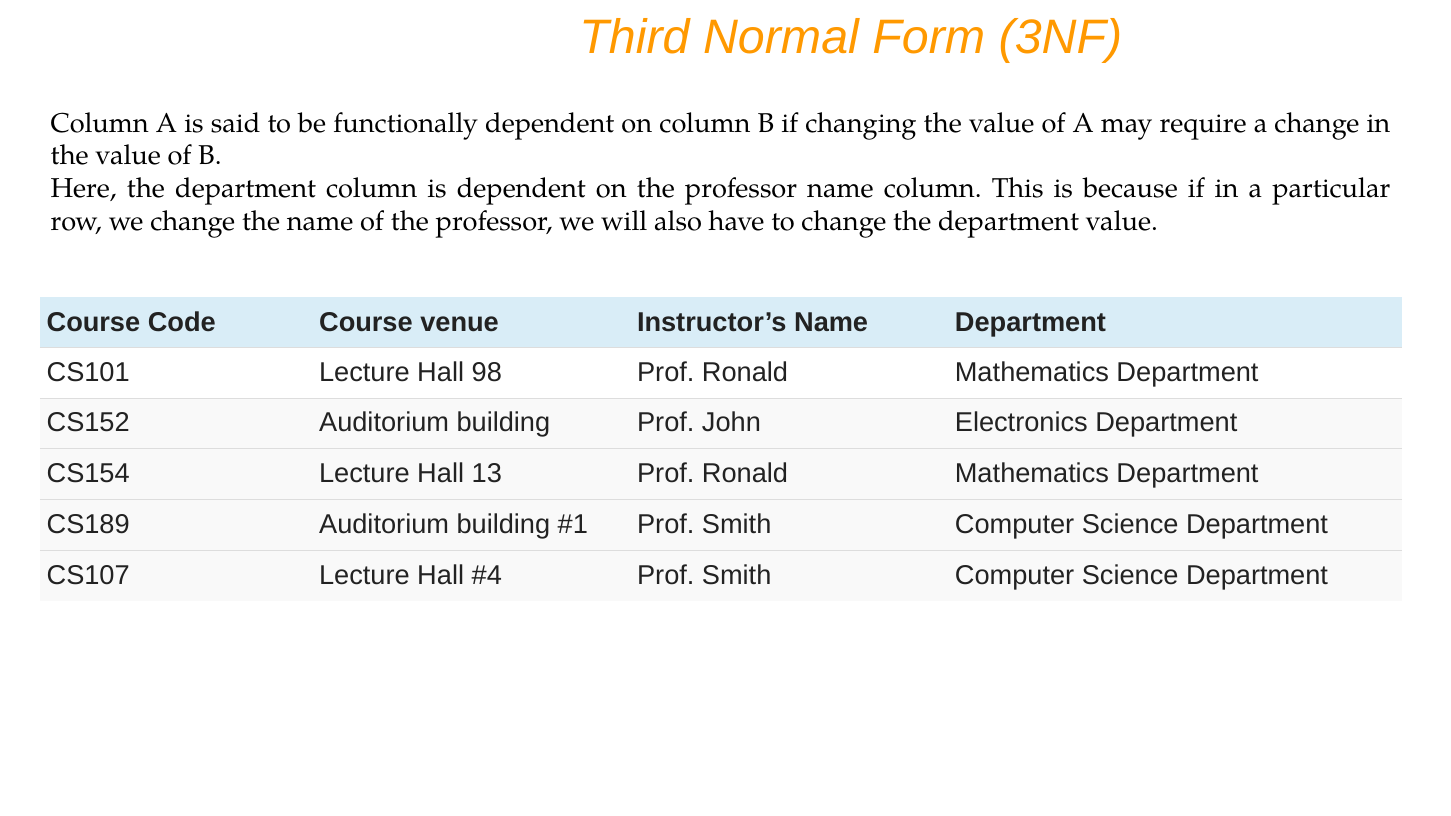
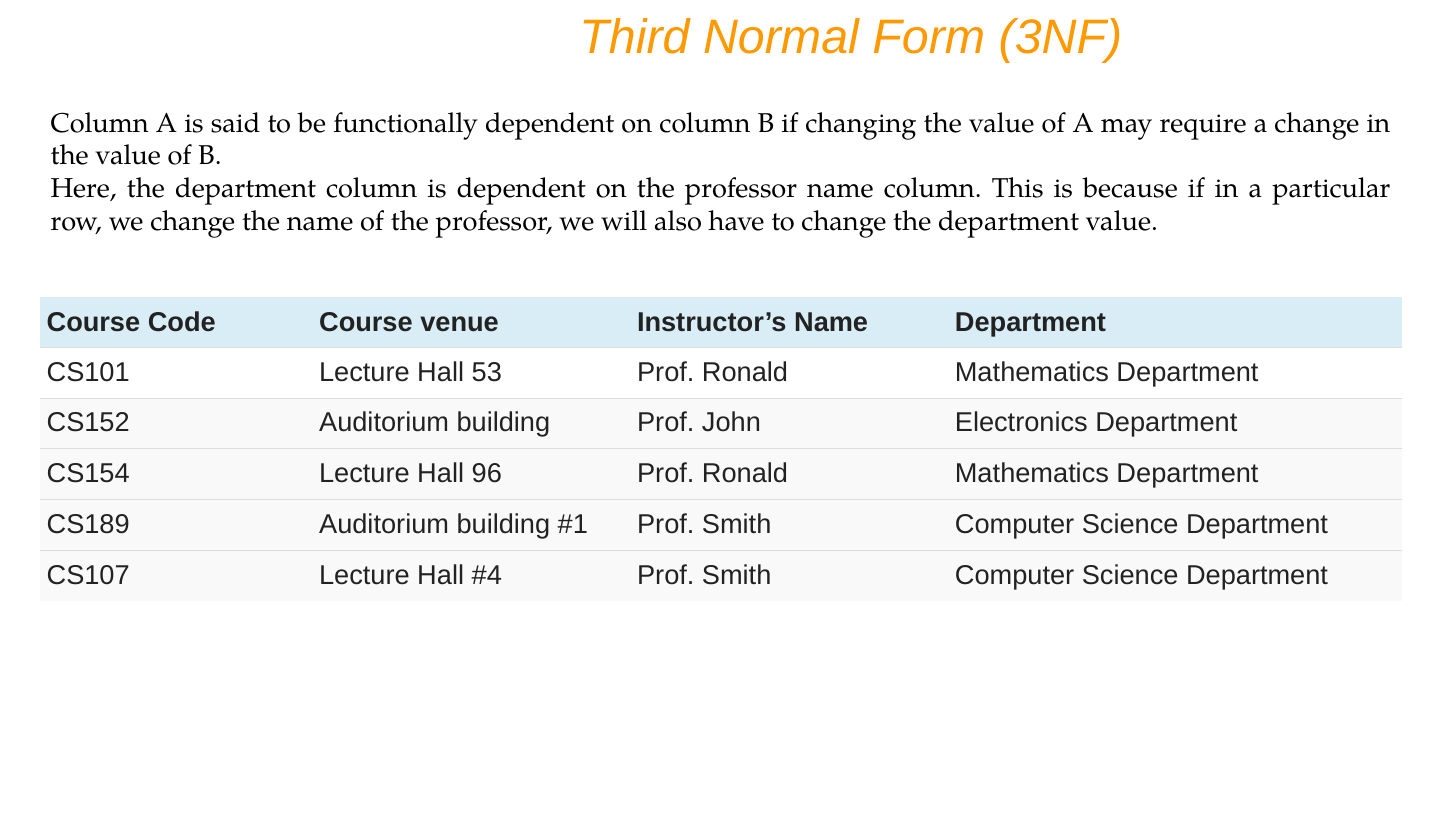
98: 98 -> 53 (487, 372)
13: 13 -> 96 (487, 474)
